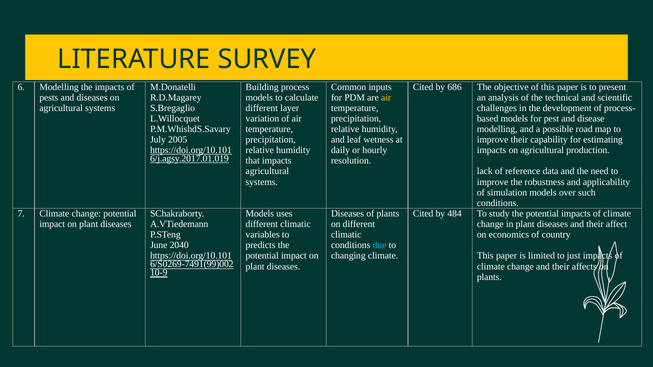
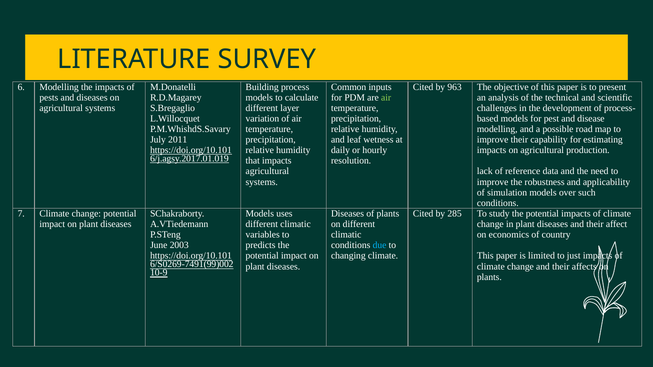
686: 686 -> 963 (455, 87)
air colour: yellow -> light green (386, 98)
2005: 2005 -> 2011 (178, 140)
484: 484 -> 285 (455, 214)
2040: 2040 -> 2003 (179, 245)
